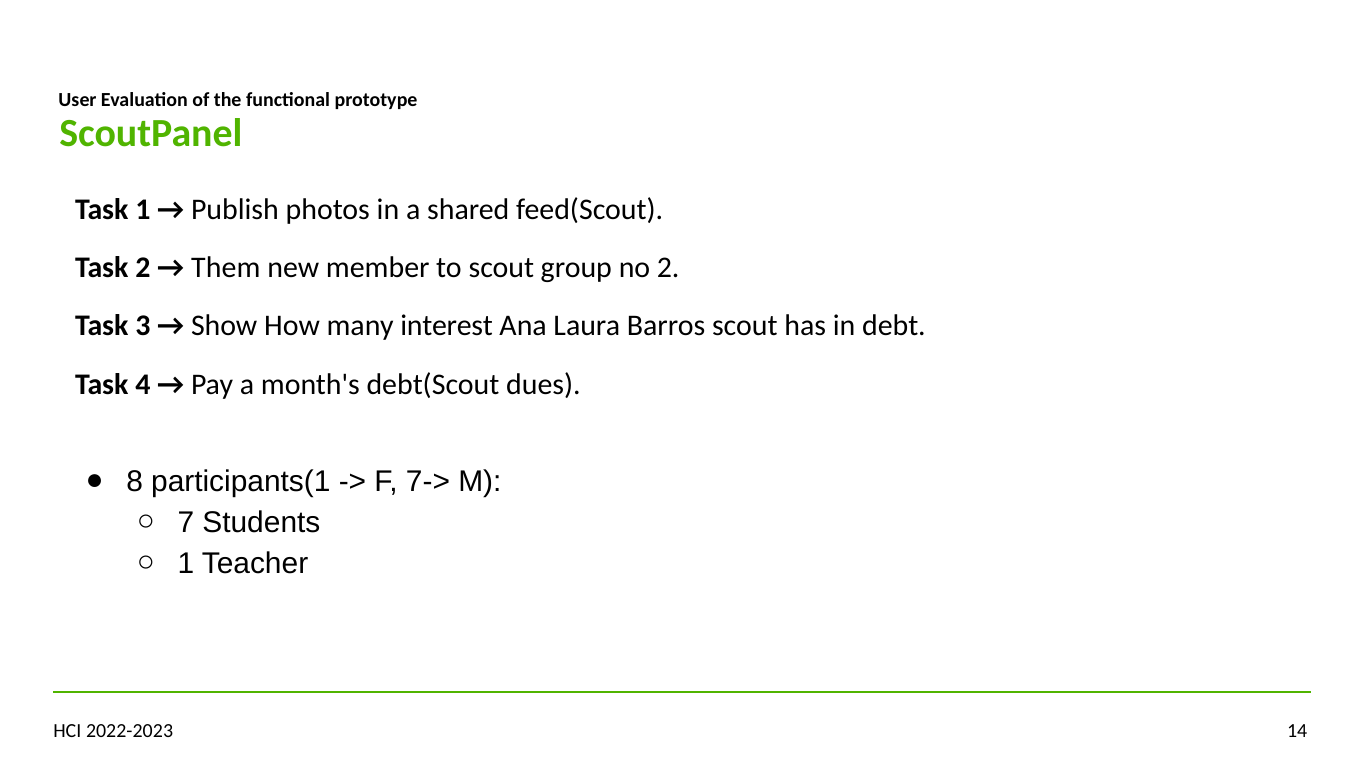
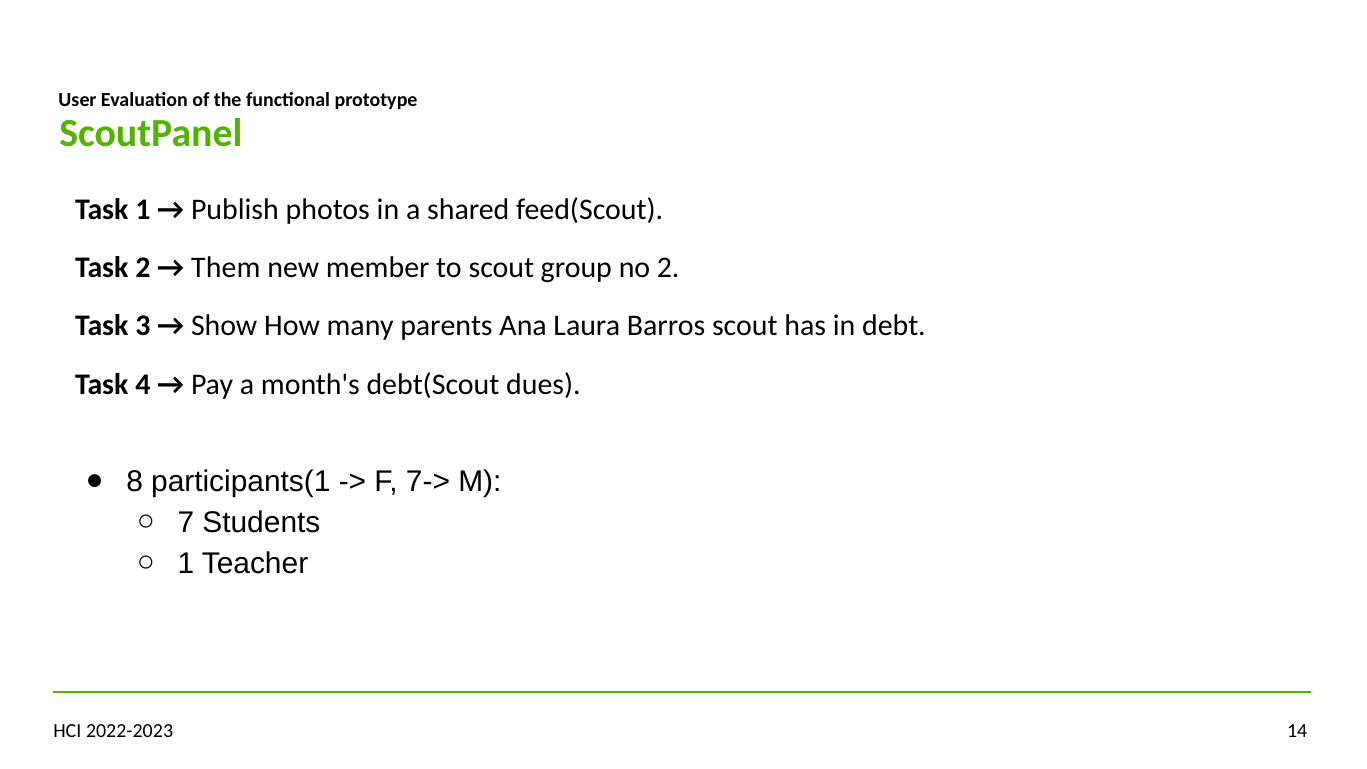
interest: interest -> parents (447, 326)
